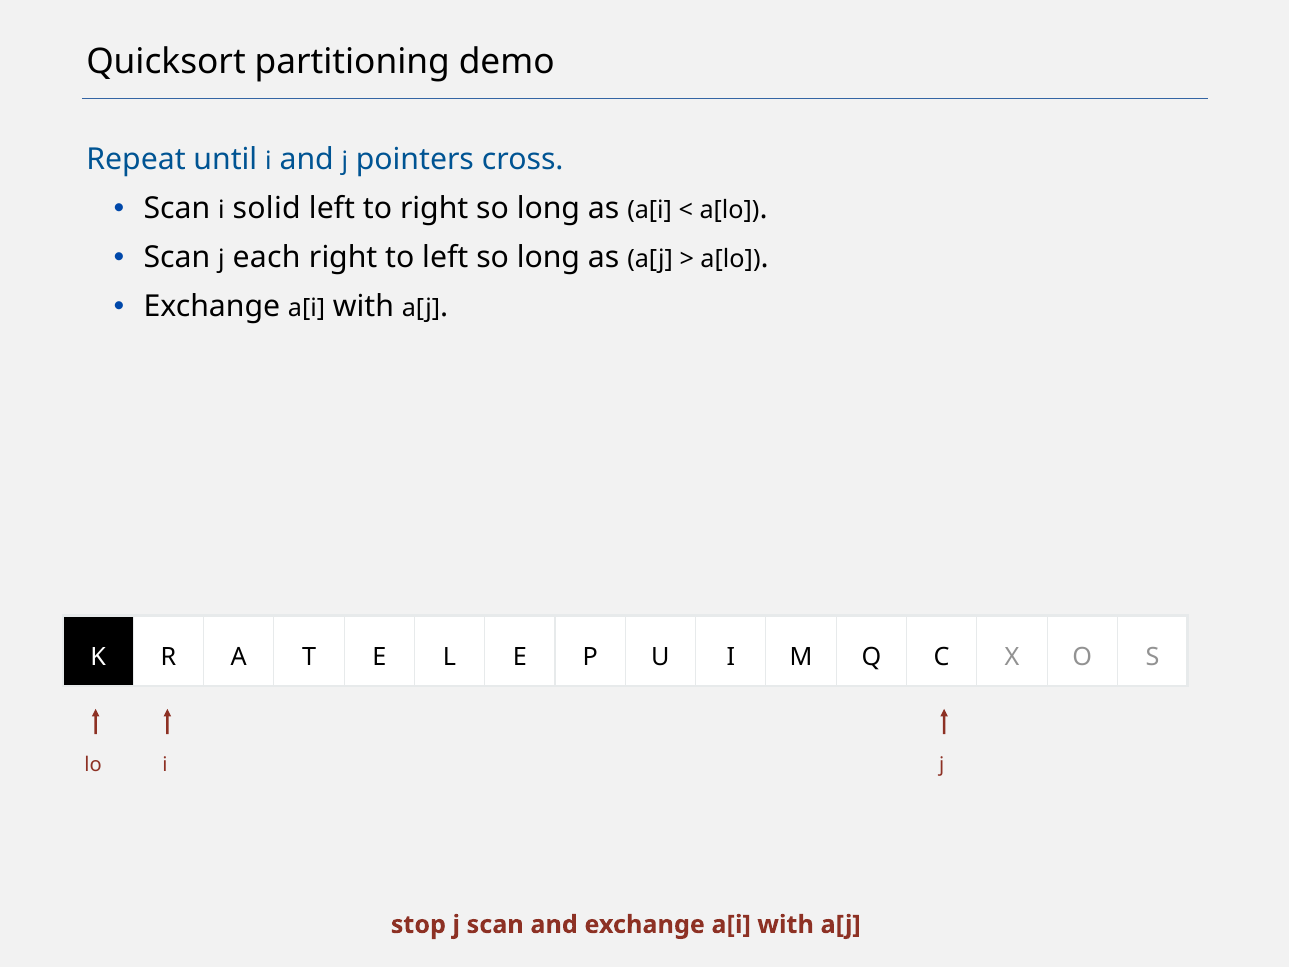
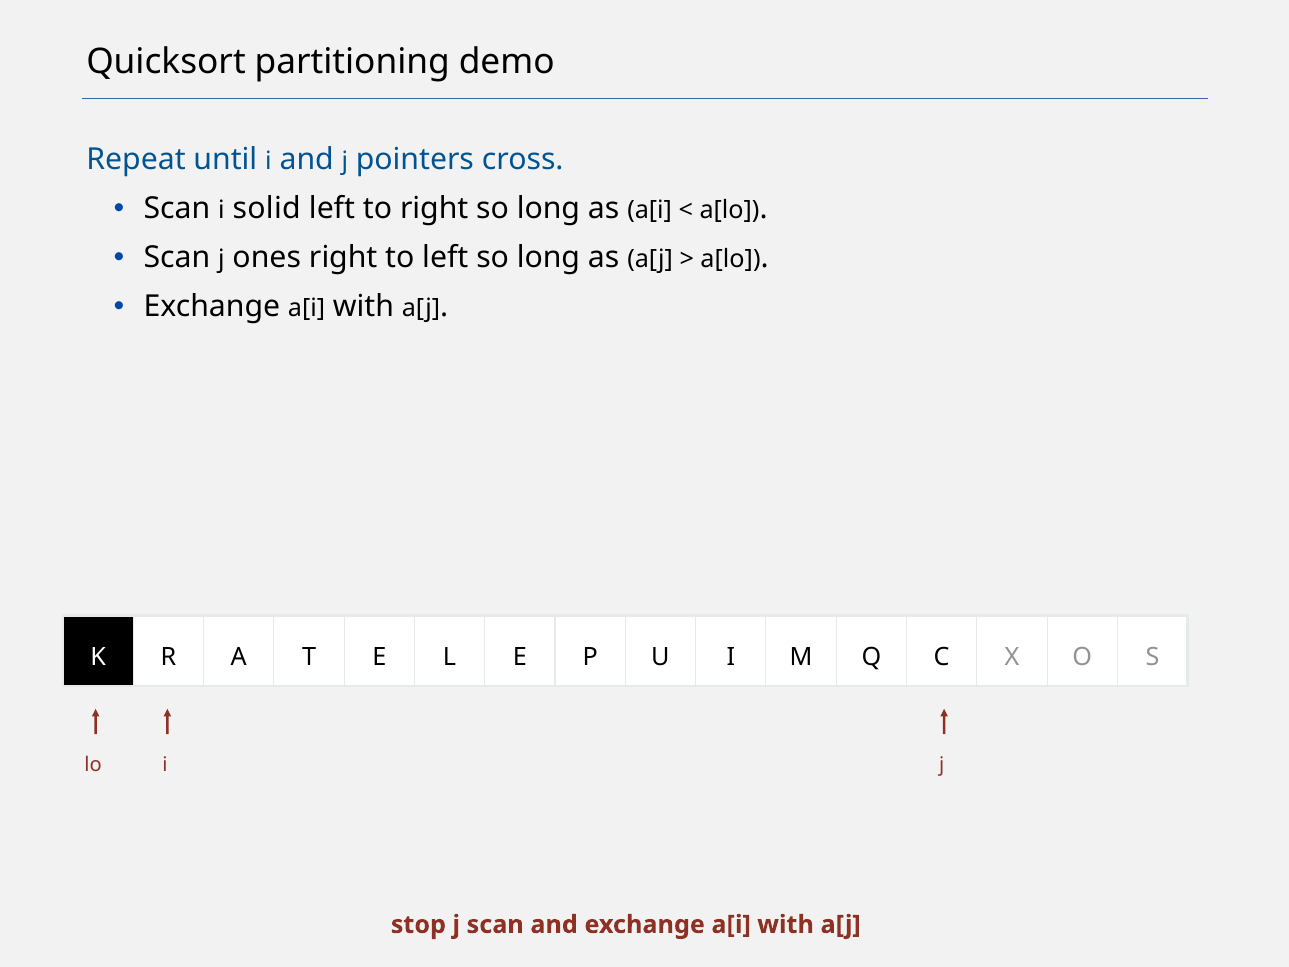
each: each -> ones (267, 257)
